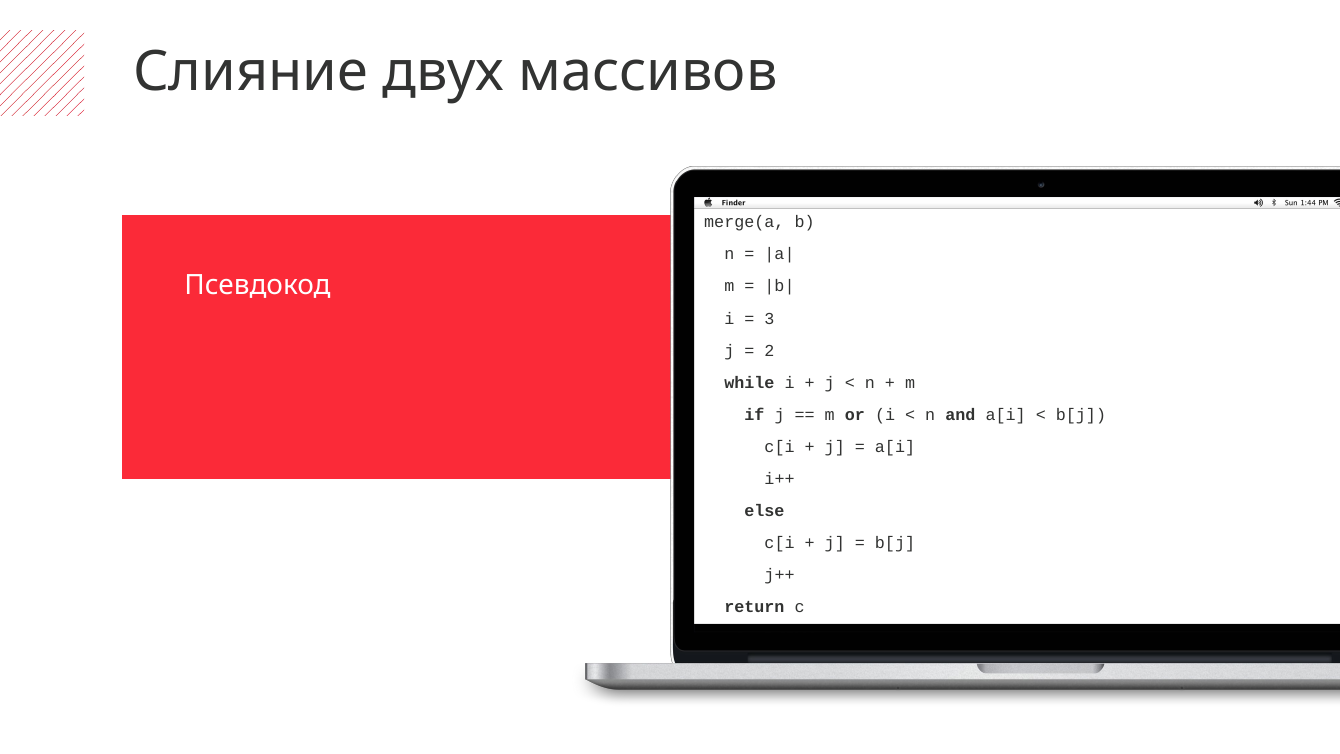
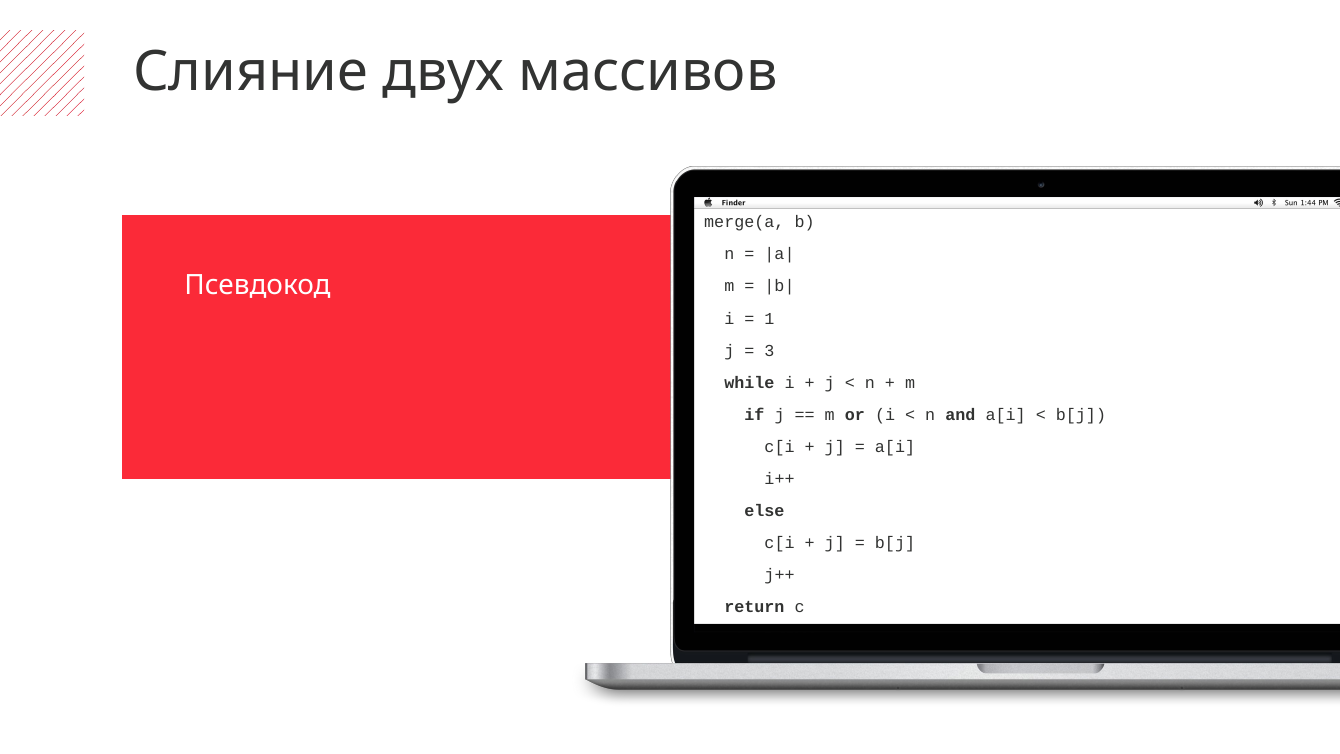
3: 3 -> 1 (769, 318)
2: 2 -> 3 (769, 350)
